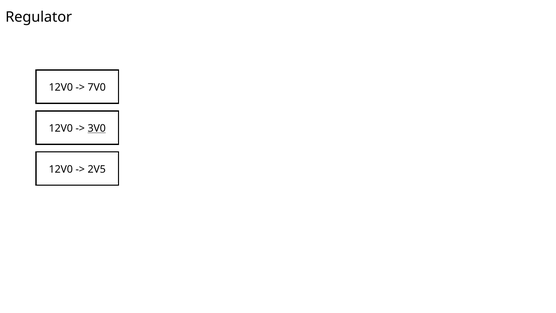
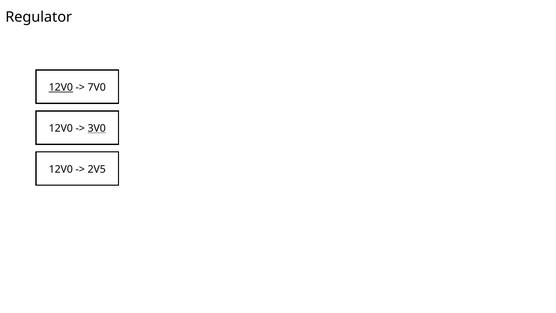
12V0 underline: none -> present (61, 87)
